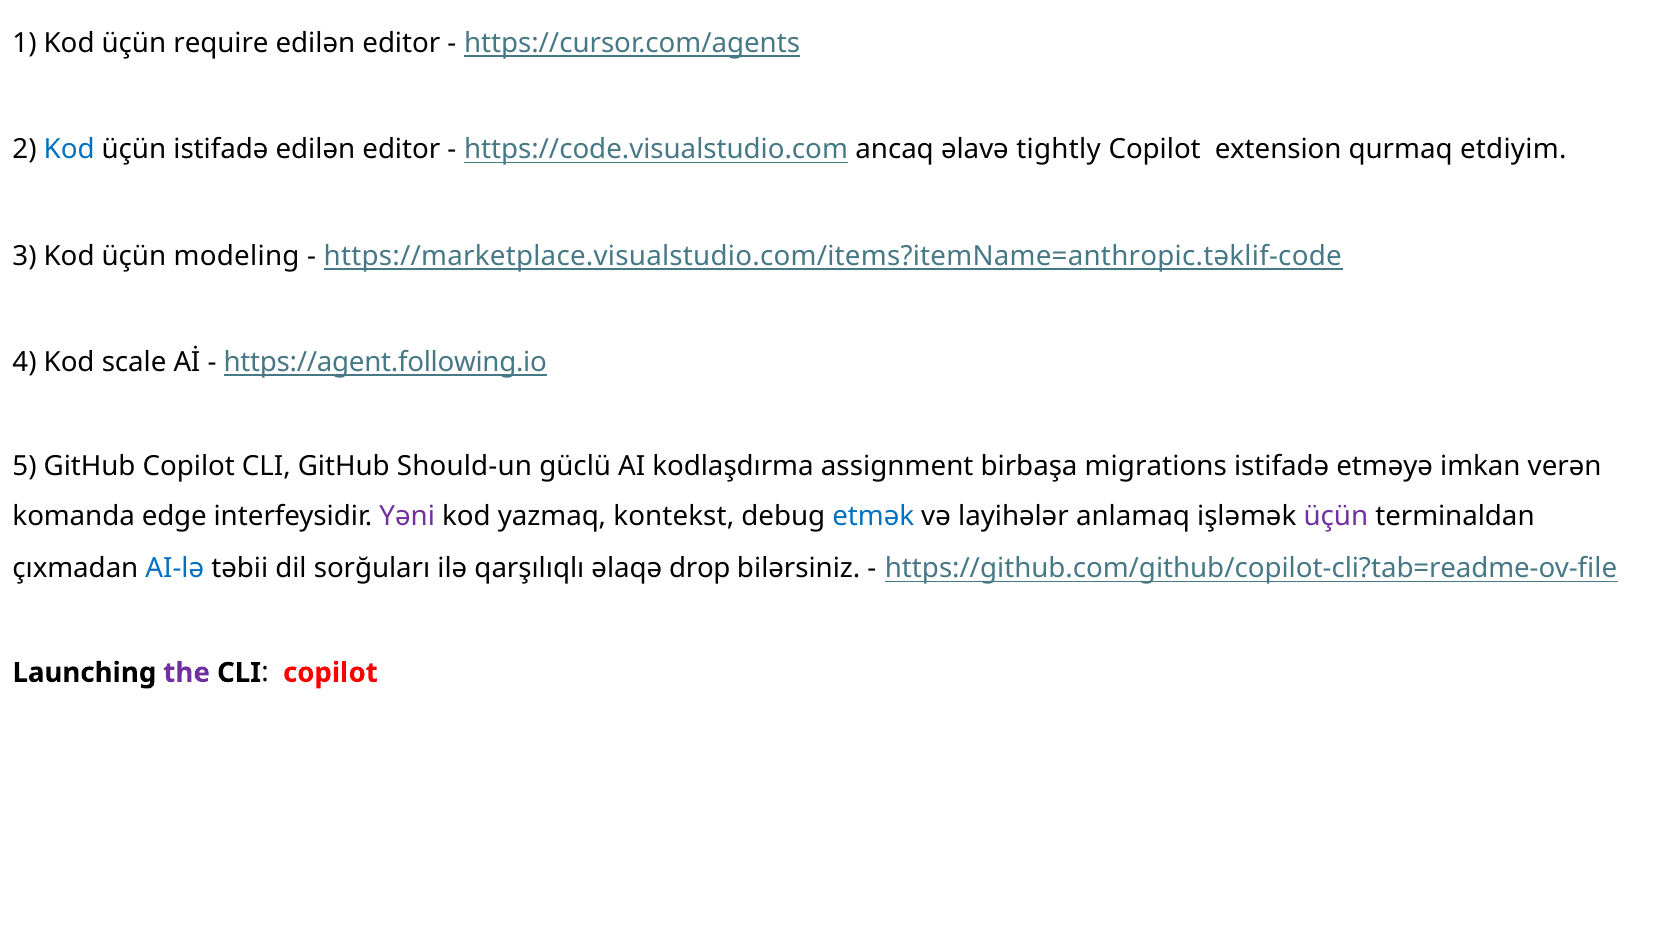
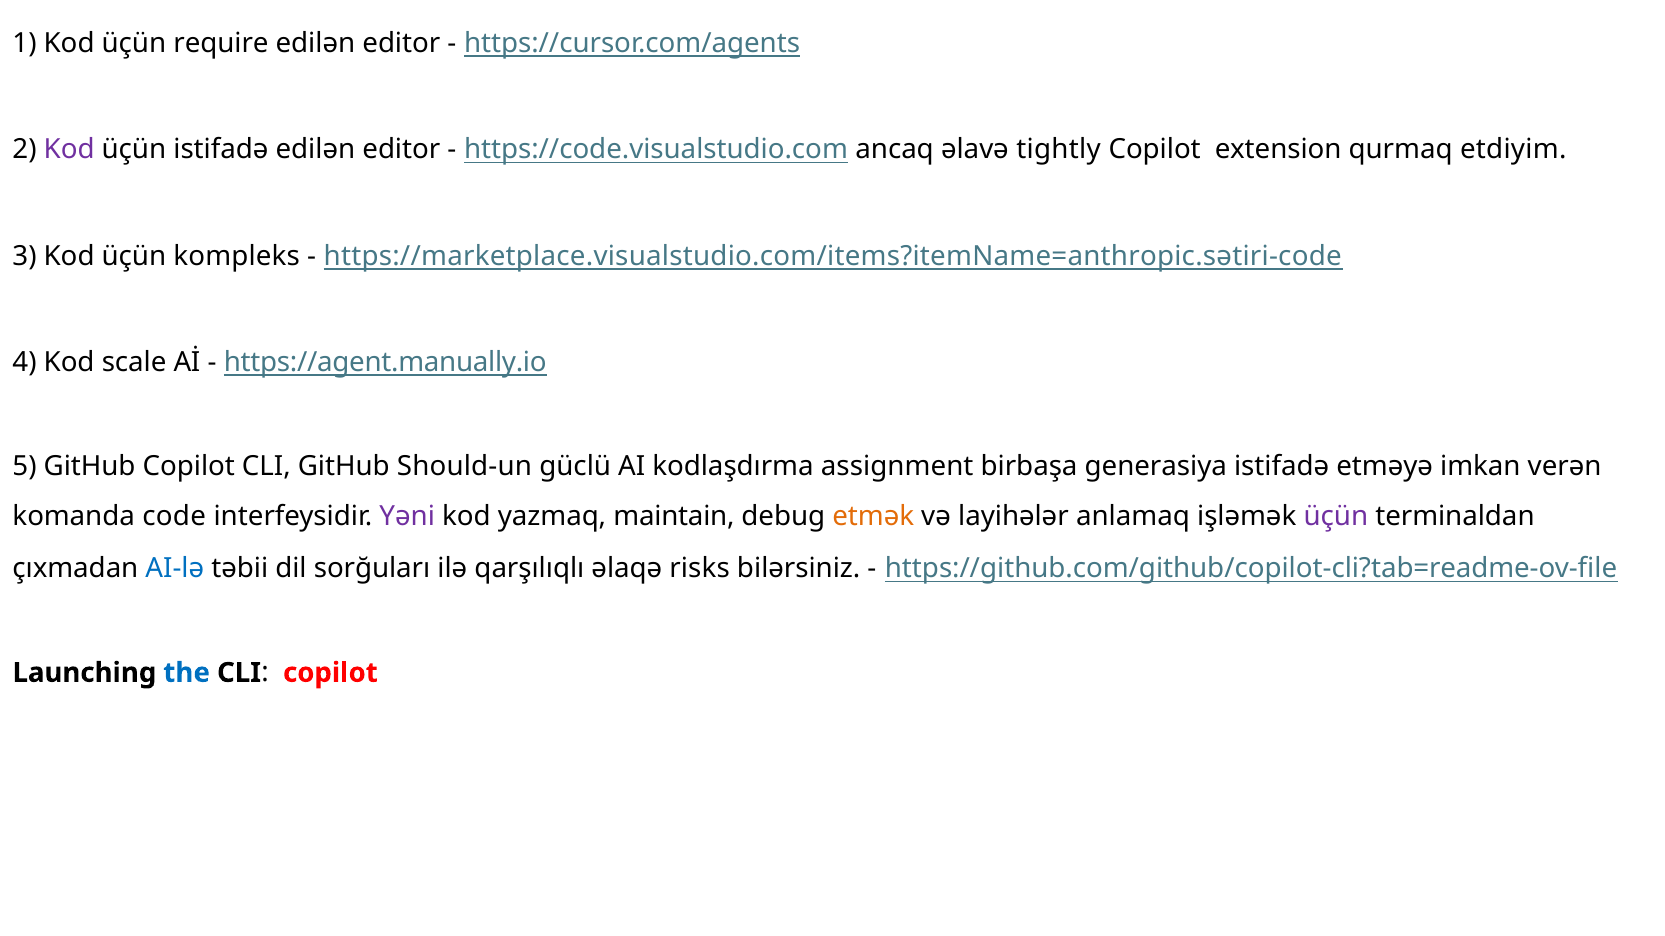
Kod colour: blue -> purple (69, 150)
modeling: modeling -> kompleks (237, 256)
https://marketplace.visualstudio.com/items?itemName=anthropic.təklif-code: https://marketplace.visualstudio.com/items?itemName=anthropic.təklif-code -> https://marketplace.visualstudio.com/items?itemName=anthropic.sətiri-code (833, 256)
https://agent.following.io: https://agent.following.io -> https://agent.manually.io (385, 363)
migrations: migrations -> generasiya (1156, 467)
edge: edge -> code (174, 517)
kontekst: kontekst -> maintain (674, 517)
etmək colour: blue -> orange (873, 517)
drop: drop -> risks (700, 569)
the colour: purple -> blue (187, 673)
